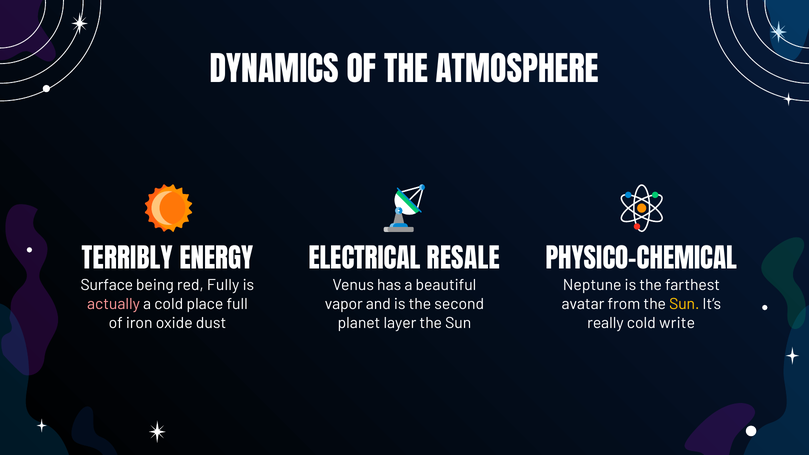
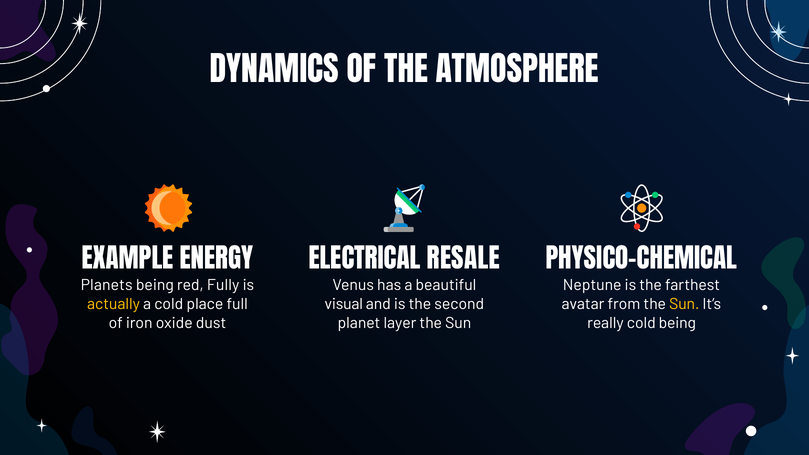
TERRIBLY: TERRIBLY -> EXAMPLE (127, 260)
Surface: Surface -> Planets (107, 285)
actually colour: pink -> yellow (113, 304)
vapor: vapor -> visual (344, 304)
cold write: write -> being (677, 323)
